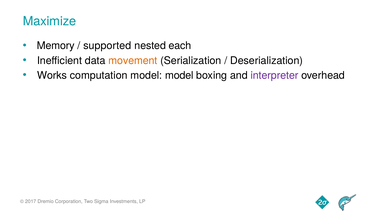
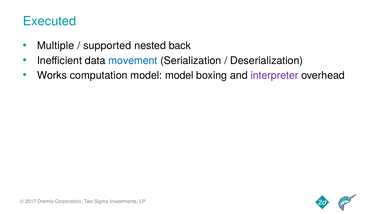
Maximize: Maximize -> Executed (49, 21)
Memory: Memory -> Multiple (56, 46)
each: each -> back (180, 46)
movement colour: orange -> blue (133, 60)
